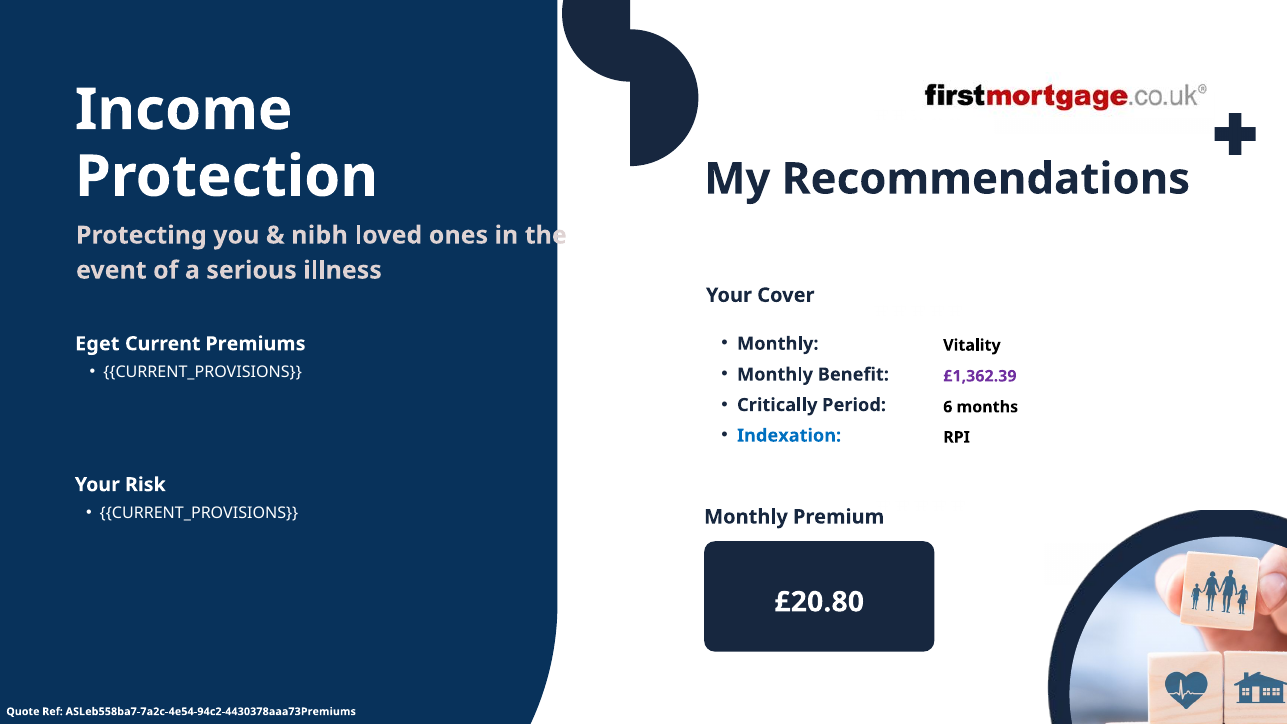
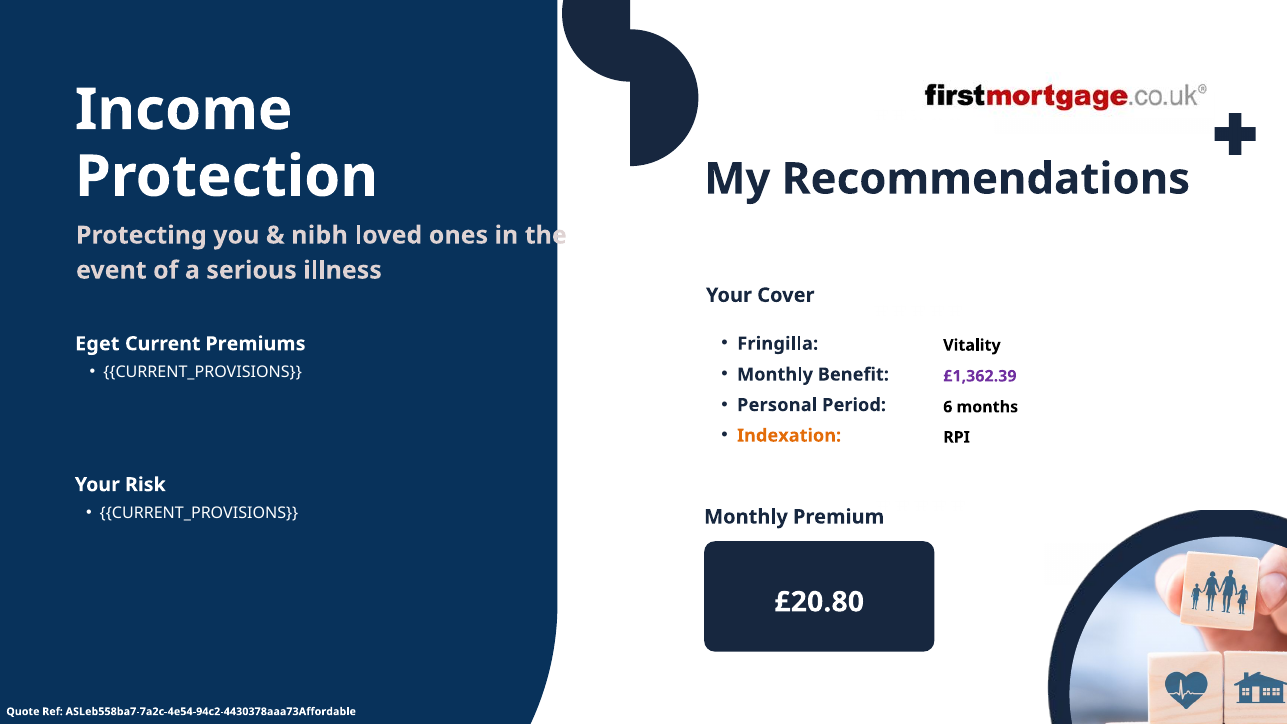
Monthly: Monthly -> Fringilla (778, 344)
Critically: Critically -> Personal (777, 405)
Indexation colour: blue -> orange (789, 436)
ASLeb558ba7-7a2c-4e54-94c2-4430378aaa73Premiums: ASLeb558ba7-7a2c-4e54-94c2-4430378aaa73Premiums -> ASLeb558ba7-7a2c-4e54-94c2-4430378aaa73Affordable (211, 712)
